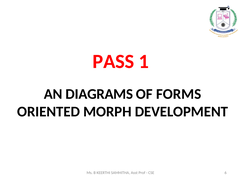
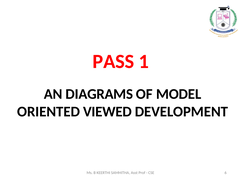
FORMS: FORMS -> MODEL (179, 94)
MORPH: MORPH -> VIEWED (107, 112)
